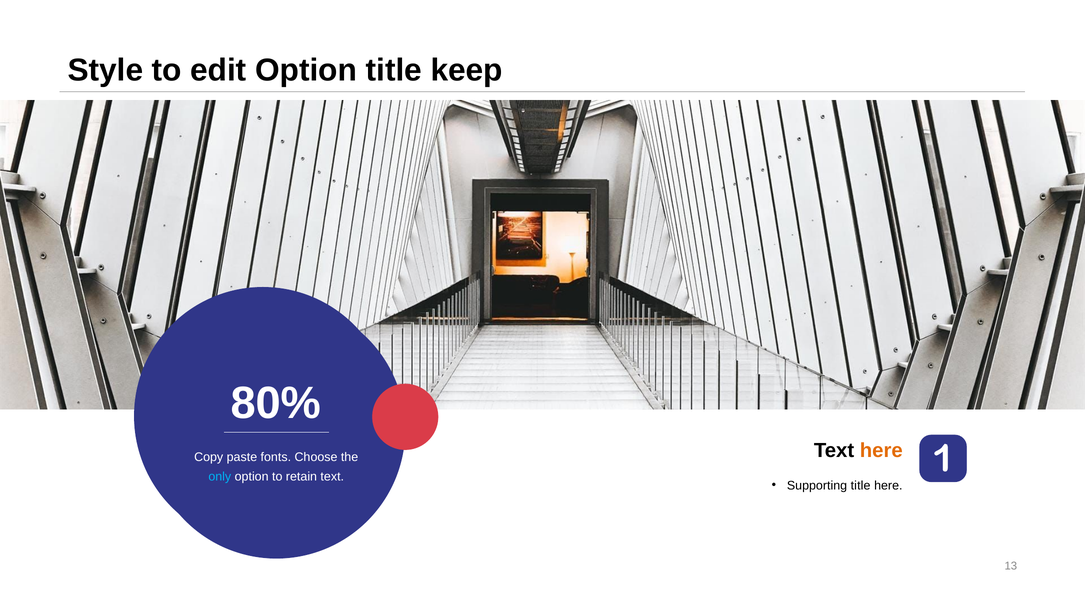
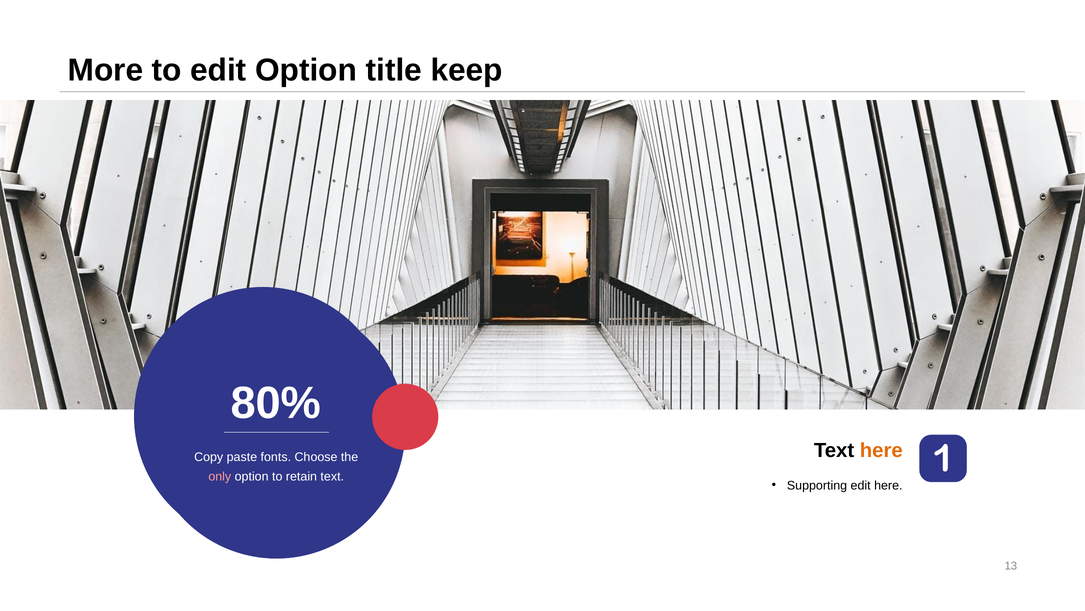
Style: Style -> More (106, 70)
only colour: light blue -> pink (220, 476)
Supporting title: title -> edit (861, 485)
